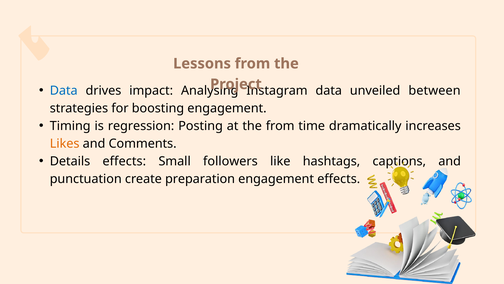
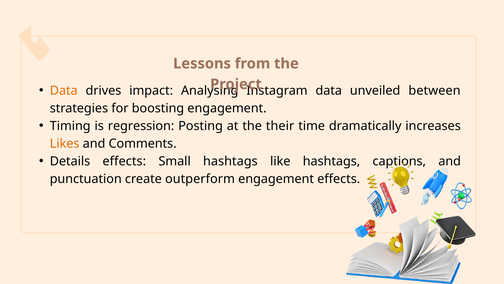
Data colour: blue -> orange (64, 91)
the from: from -> their (280, 126)
Small followers: followers -> hashtags (230, 161)
preparation: preparation -> outperform (200, 179)
